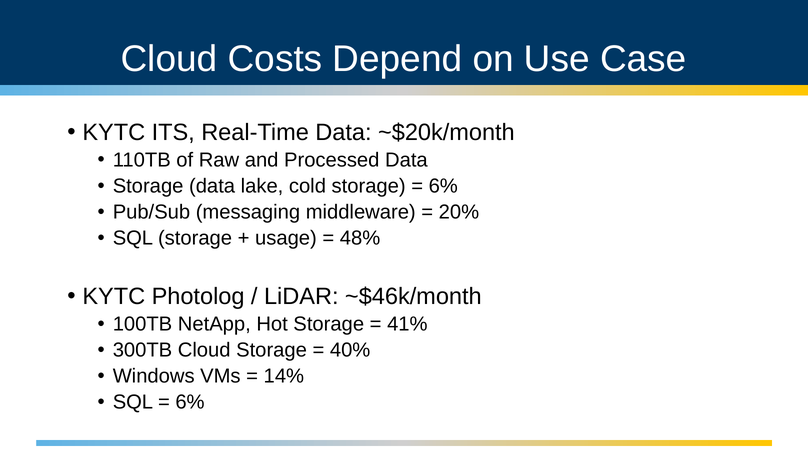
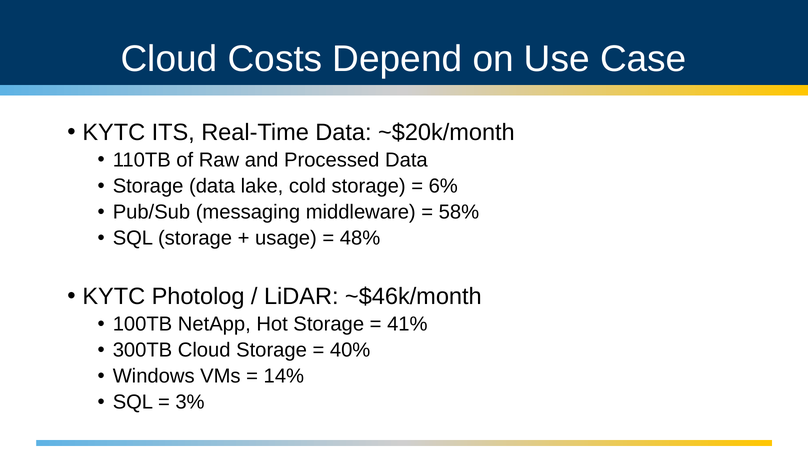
20%: 20% -> 58% (459, 212)
6%: 6% -> 3% (190, 402)
